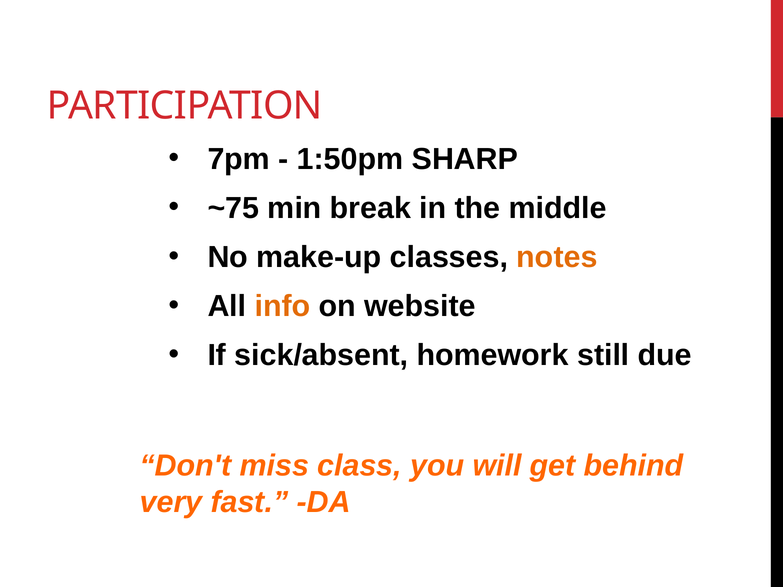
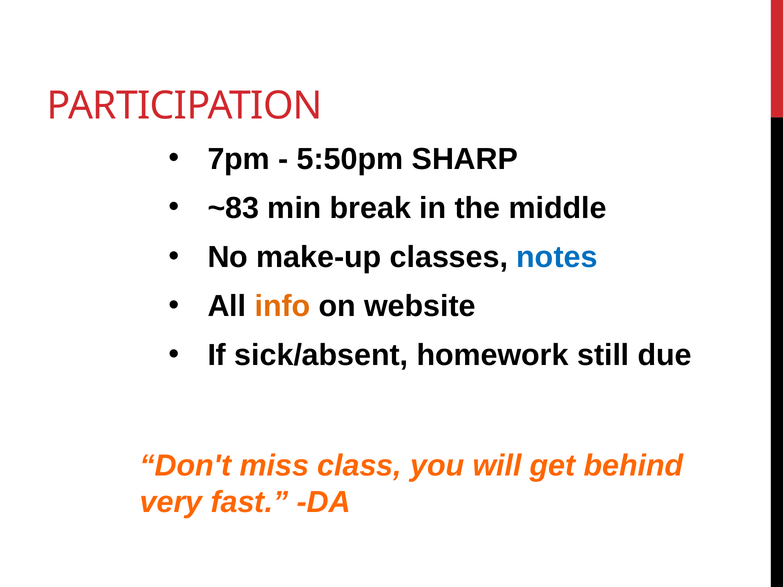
1:50pm: 1:50pm -> 5:50pm (350, 159)
~75: ~75 -> ~83 (233, 208)
notes colour: orange -> blue (557, 257)
